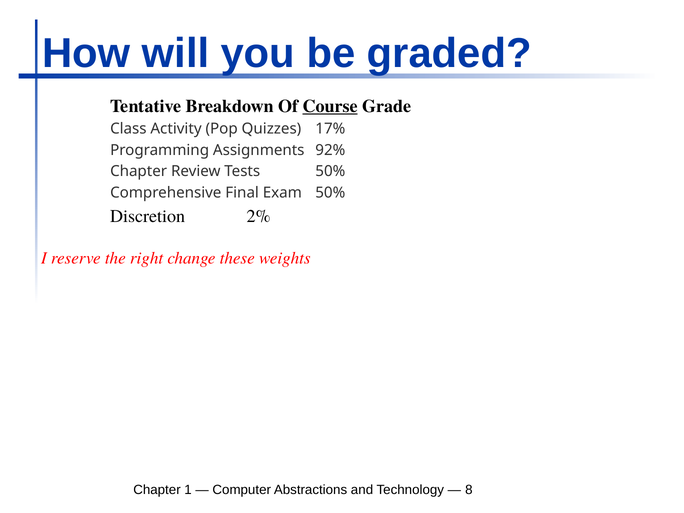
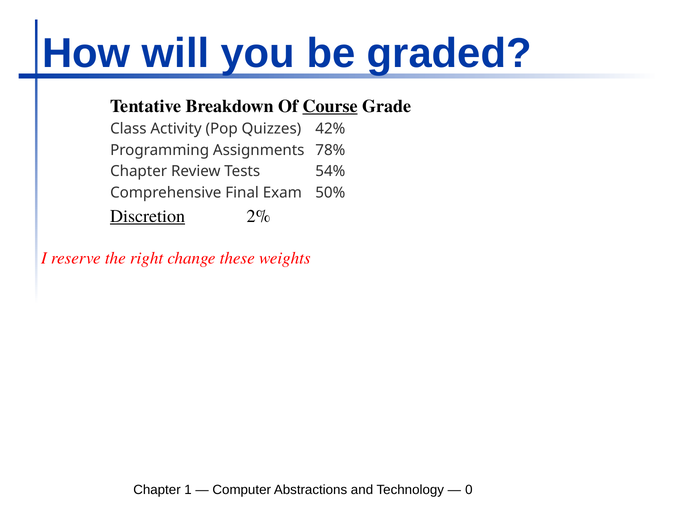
17%: 17% -> 42% (330, 129)
92%: 92% -> 78% (330, 150)
Tests 50%: 50% -> 54% (330, 171)
Discretion underline: none -> present (148, 216)
8: 8 -> 0 (469, 490)
